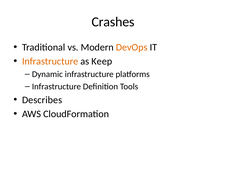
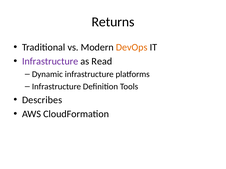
Crashes: Crashes -> Returns (113, 22)
Infrastructure colour: orange -> purple (50, 61)
Keep: Keep -> Read (102, 61)
